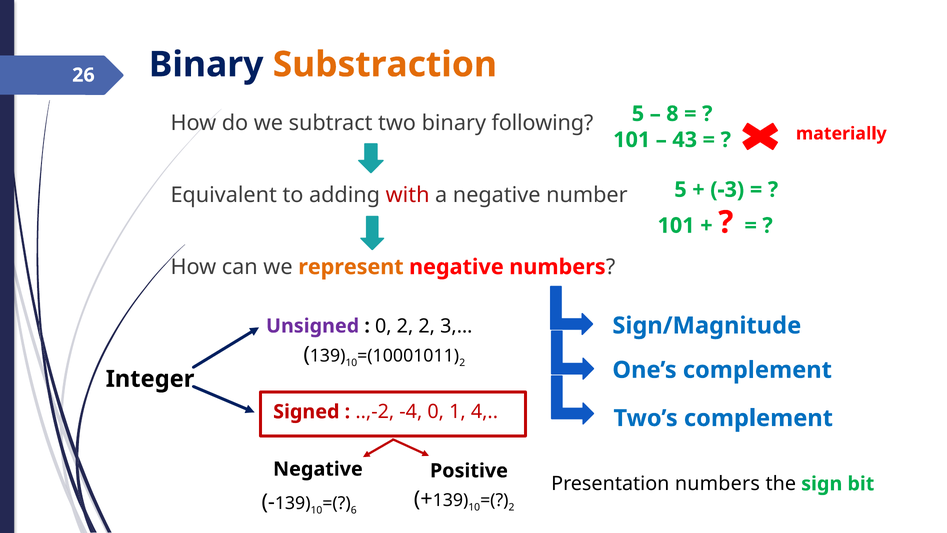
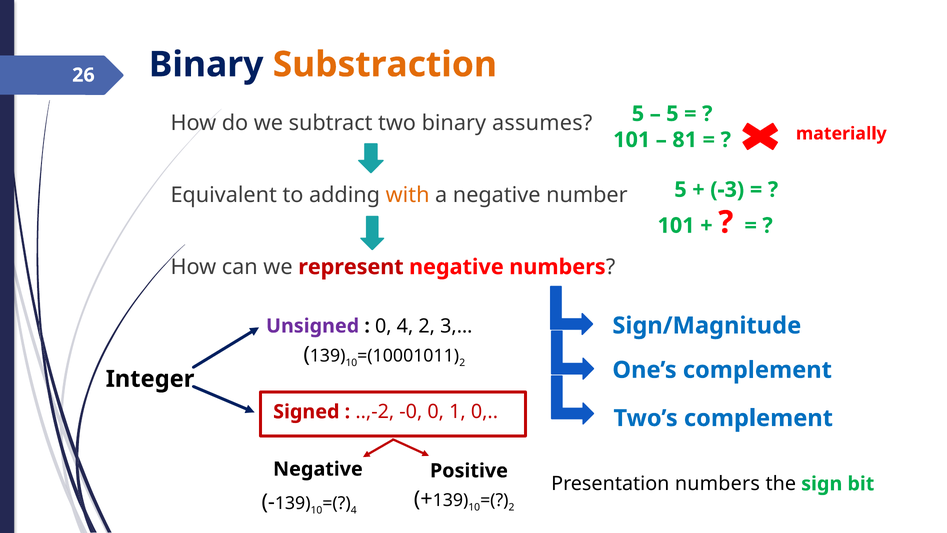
8: 8 -> 5 (672, 114)
following: following -> assumes (542, 123)
43: 43 -> 81 (685, 140)
with colour: red -> orange (408, 195)
represent colour: orange -> red (351, 267)
0 2: 2 -> 4 (405, 326)
-4: -4 -> -0 (411, 412)
1 4: 4 -> 0 (484, 412)
6: 6 -> 4 (354, 510)
